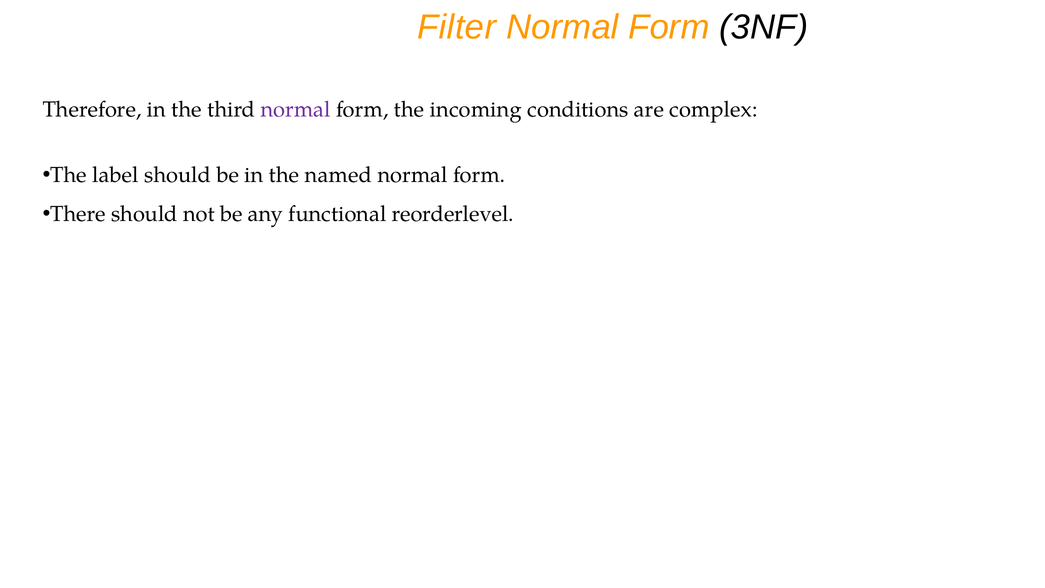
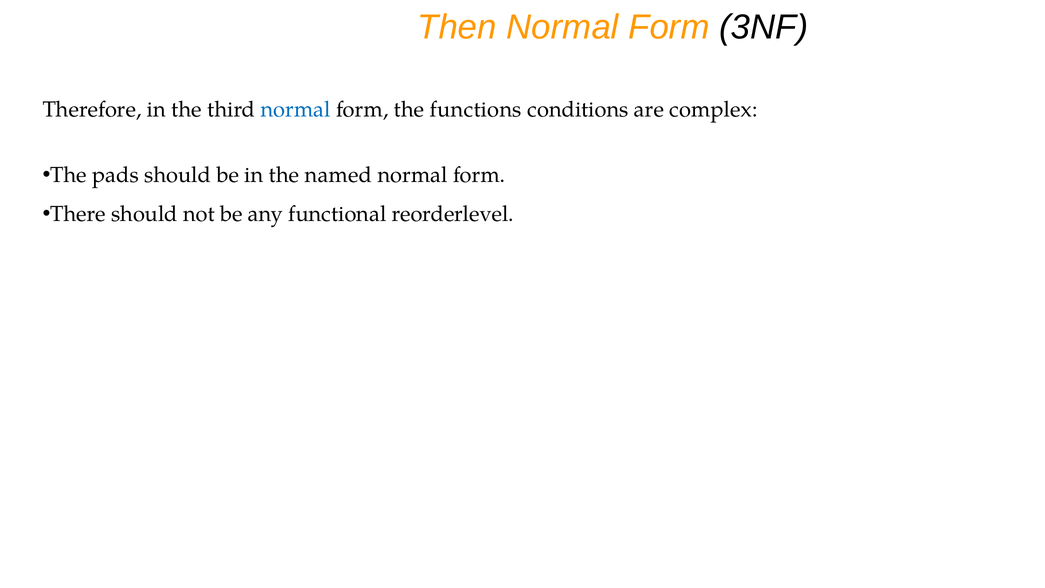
Filter: Filter -> Then (457, 27)
normal colour: purple -> blue (296, 110)
incoming: incoming -> functions (476, 110)
label: label -> pads (115, 175)
